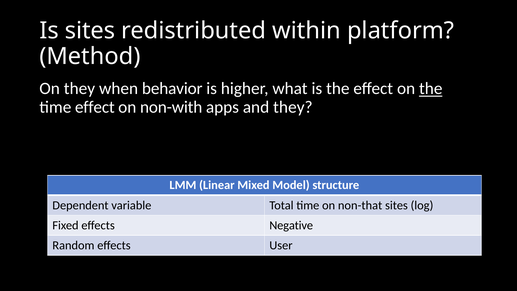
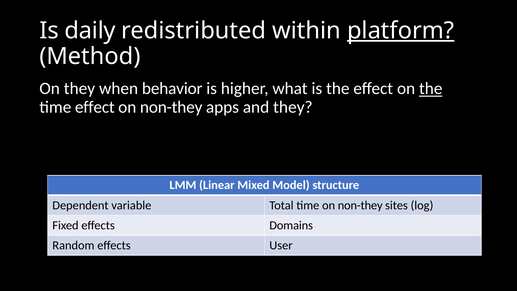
Is sites: sites -> daily (90, 31)
platform underline: none -> present (401, 31)
non-with: non-with -> non-they (171, 107)
time on non-that: non-that -> non-they (360, 205)
Negative: Negative -> Domains (291, 225)
